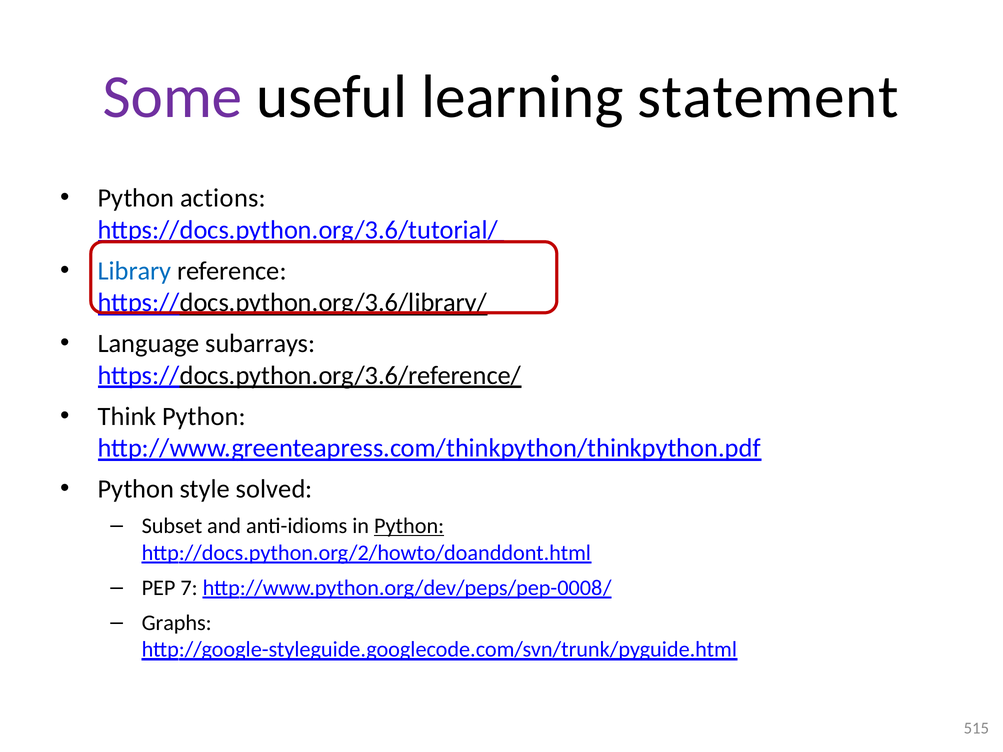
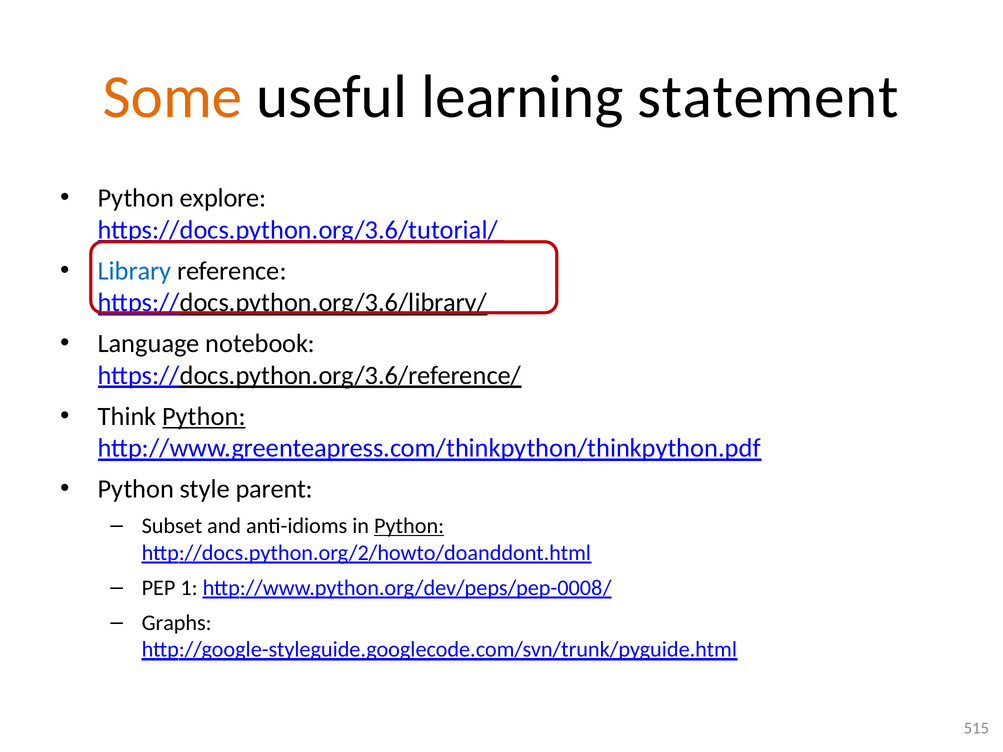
Some colour: purple -> orange (173, 97)
actions: actions -> explore (223, 198)
subarrays: subarrays -> notebook (260, 344)
Python underline: none -> present (204, 417)
solved: solved -> parent (274, 489)
7: 7 -> 1 (189, 588)
